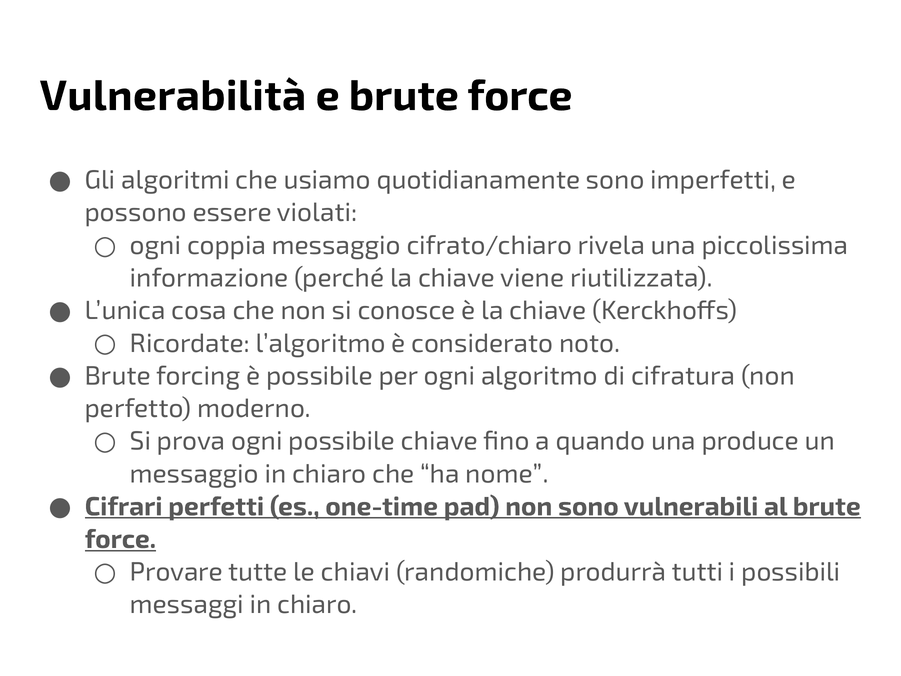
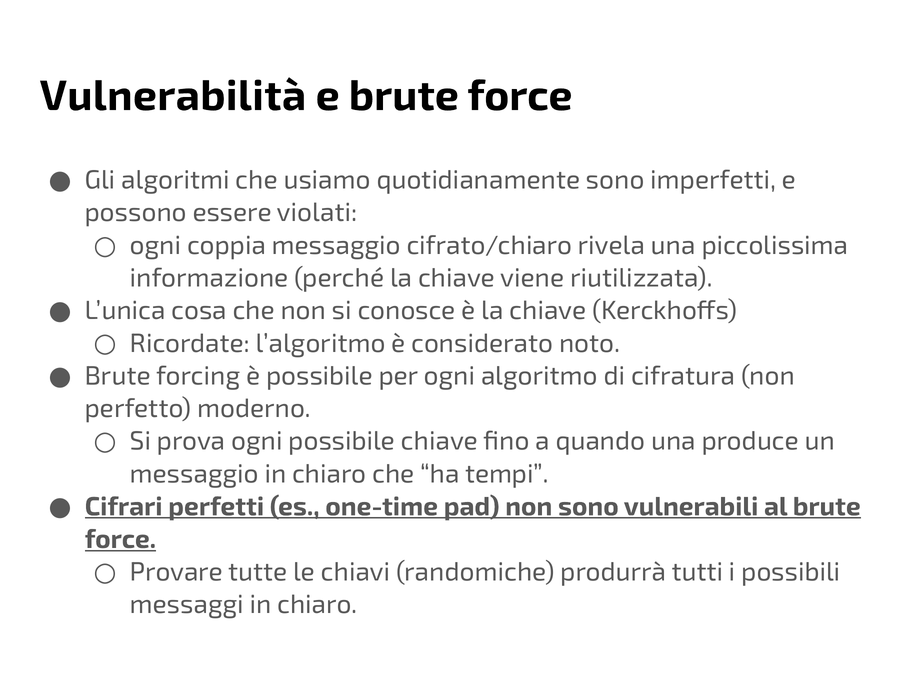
nome: nome -> tempi (507, 474)
